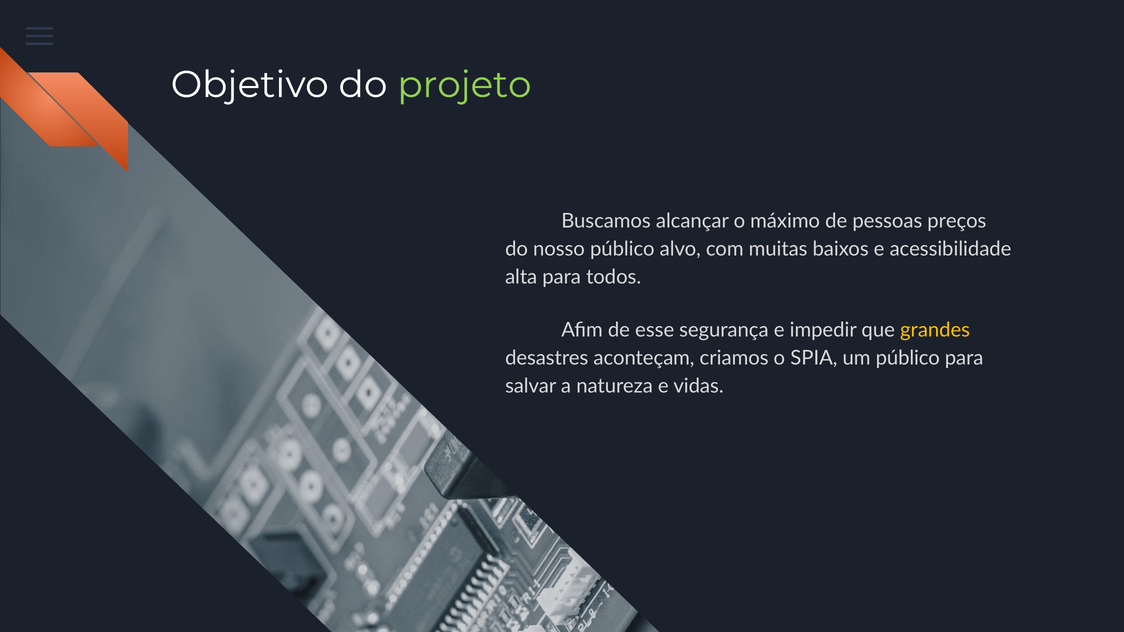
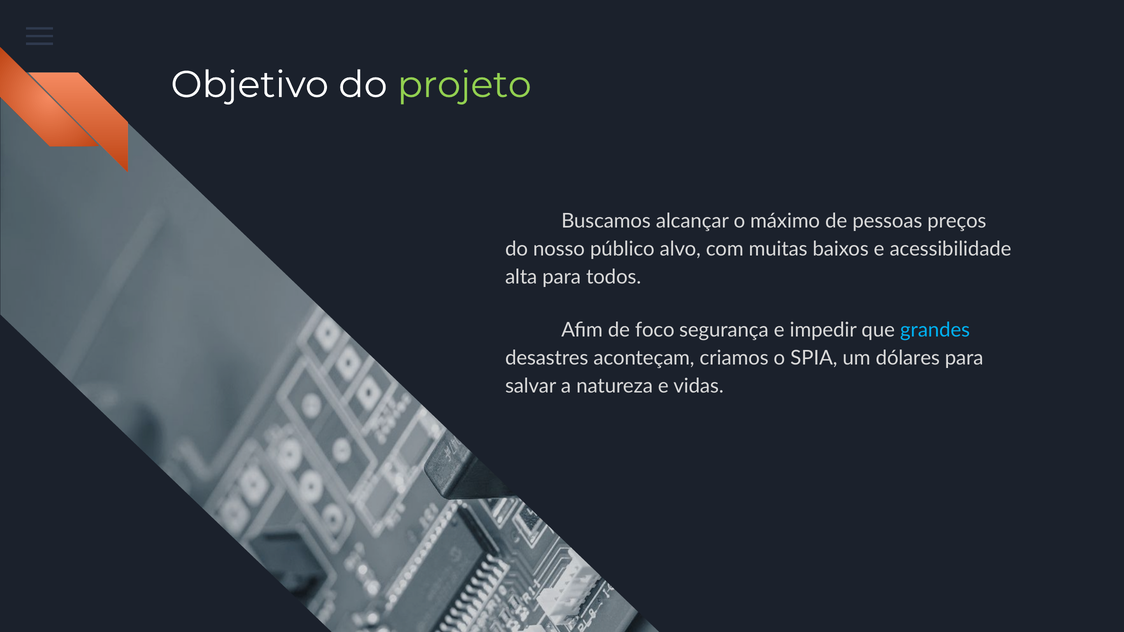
esse: esse -> foco (655, 330)
grandes colour: yellow -> light blue (935, 330)
um público: público -> dólares (908, 358)
